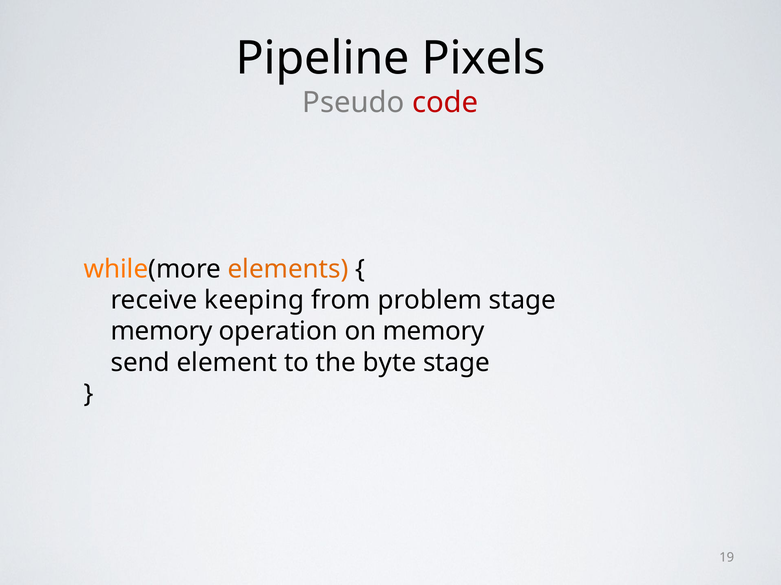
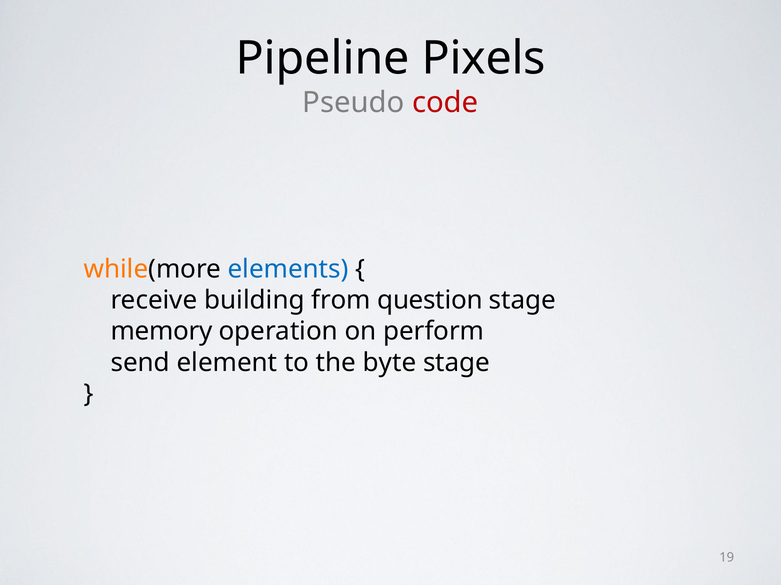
elements colour: orange -> blue (288, 269)
keeping: keeping -> building (254, 301)
problem: problem -> question (430, 301)
on memory: memory -> perform (434, 332)
